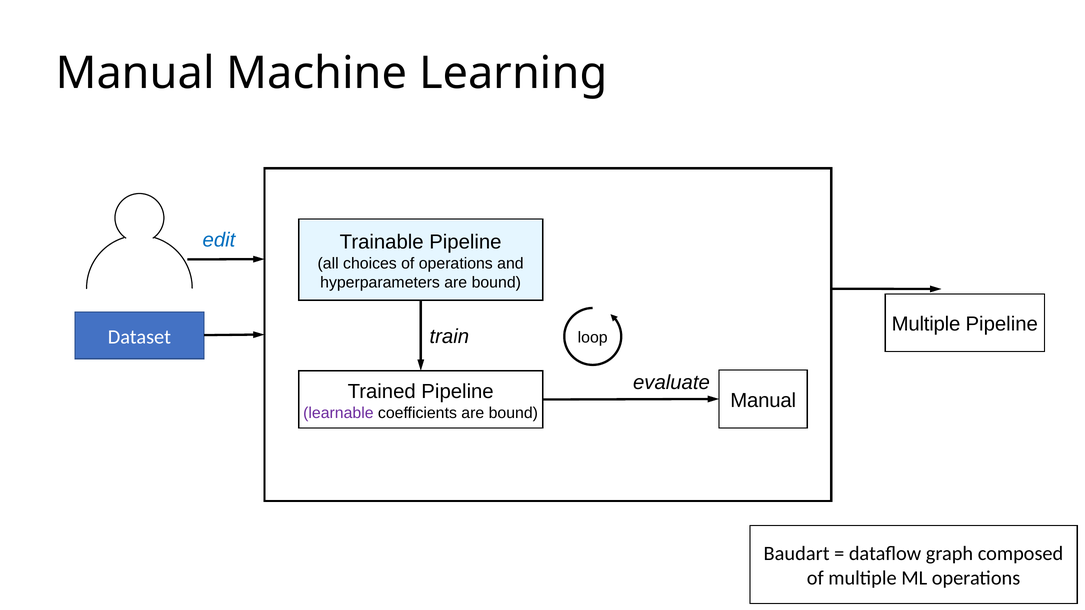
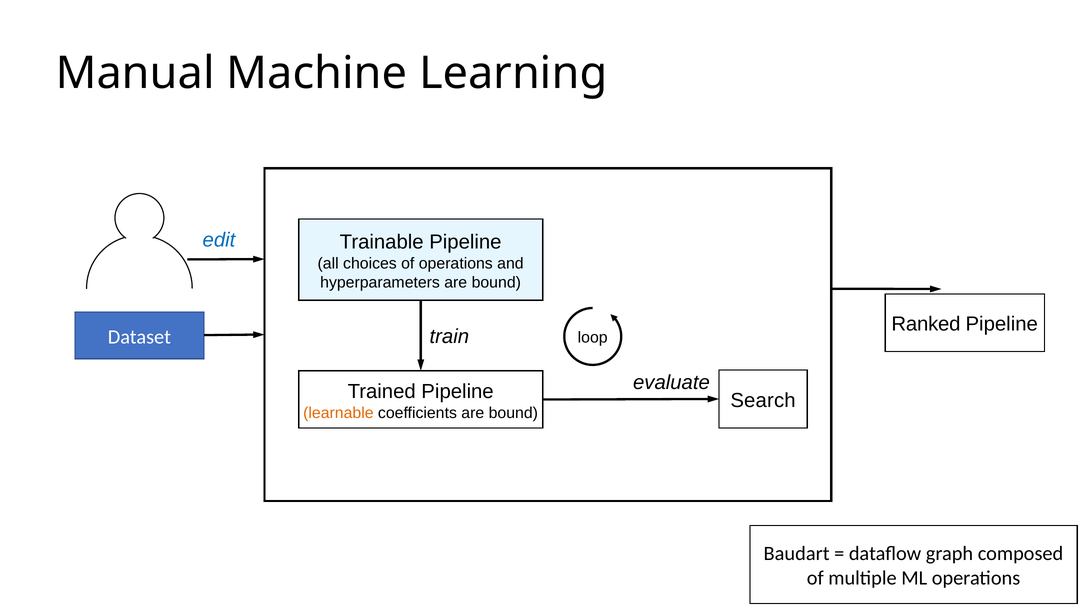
Multiple: Multiple -> Ranked (926, 324)
Manual: Manual -> Search (763, 401)
learnable colour: purple -> orange (338, 413)
